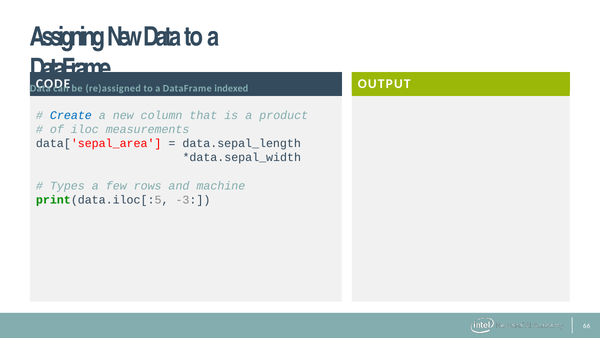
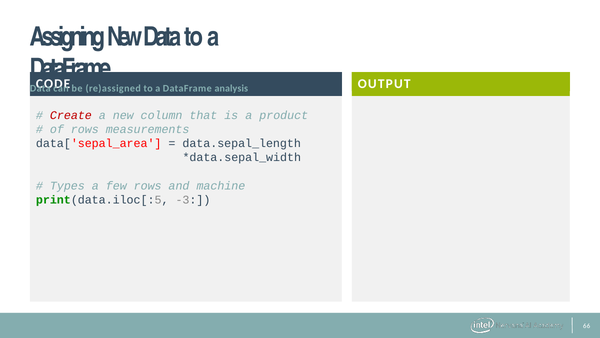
indexed: indexed -> analysis (231, 88)
Create colour: blue -> red (71, 115)
of iloc: iloc -> rows (85, 129)
